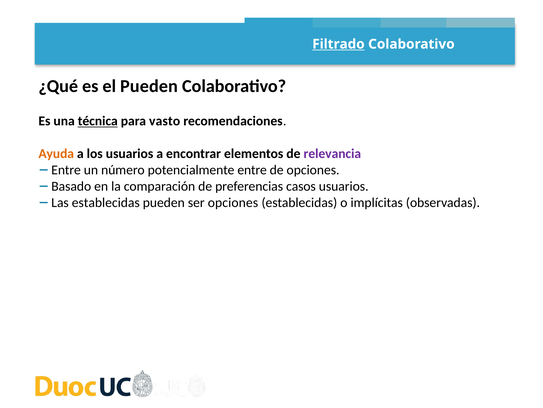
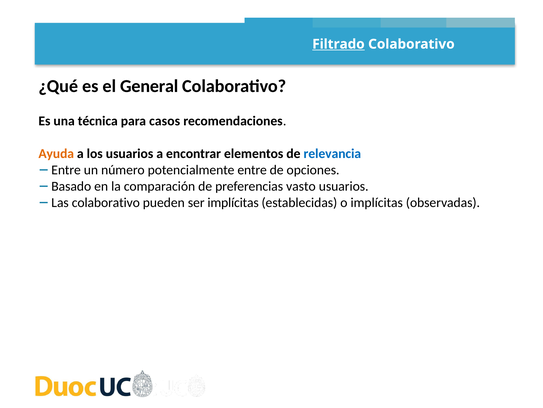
el Pueden: Pueden -> General (149, 86)
técnica underline: present -> none (98, 121)
vasto: vasto -> casos (165, 121)
relevancia colour: purple -> blue (332, 153)
casos: casos -> vasto (301, 186)
Las establecidas: establecidas -> colaborativo (106, 202)
ser opciones: opciones -> implícitas (233, 202)
